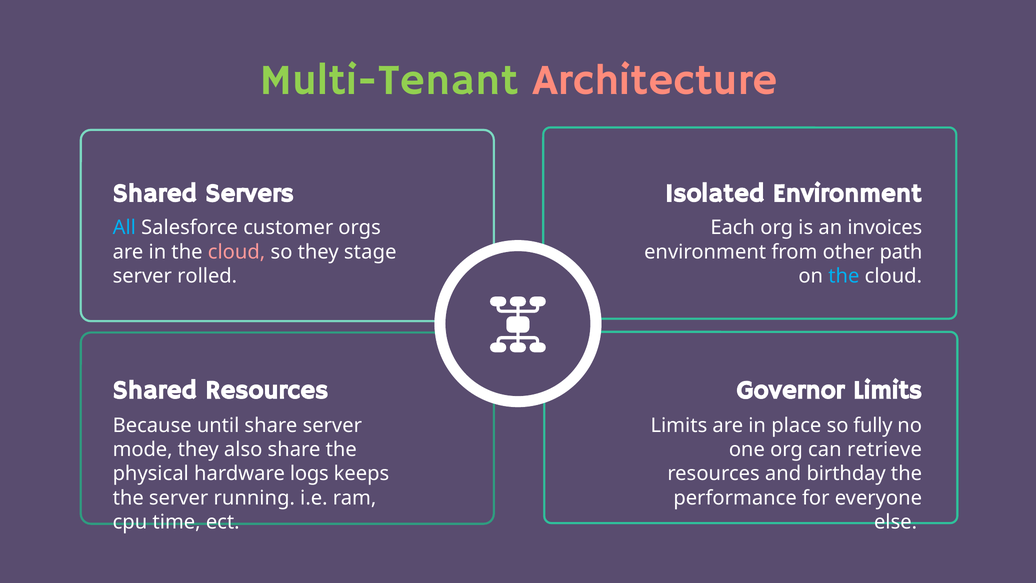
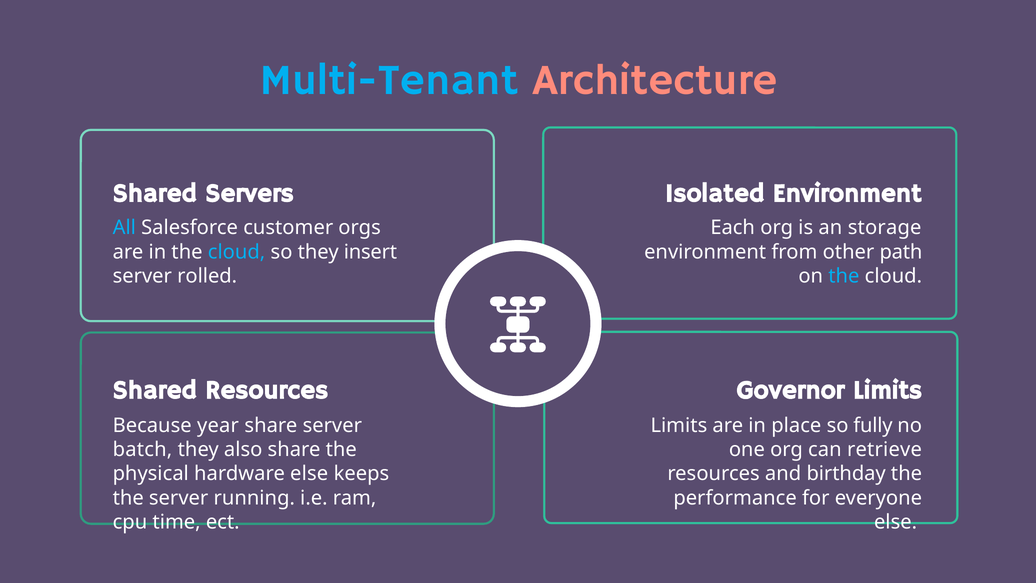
Multi-Tenant colour: light green -> light blue (389, 80)
invoices: invoices -> storage (885, 228)
cloud colour: pink -> light blue (237, 252)
stage: stage -> insert (370, 252)
until: until -> year (218, 425)
mode: mode -> batch (142, 449)
hardware logs: logs -> else (309, 474)
